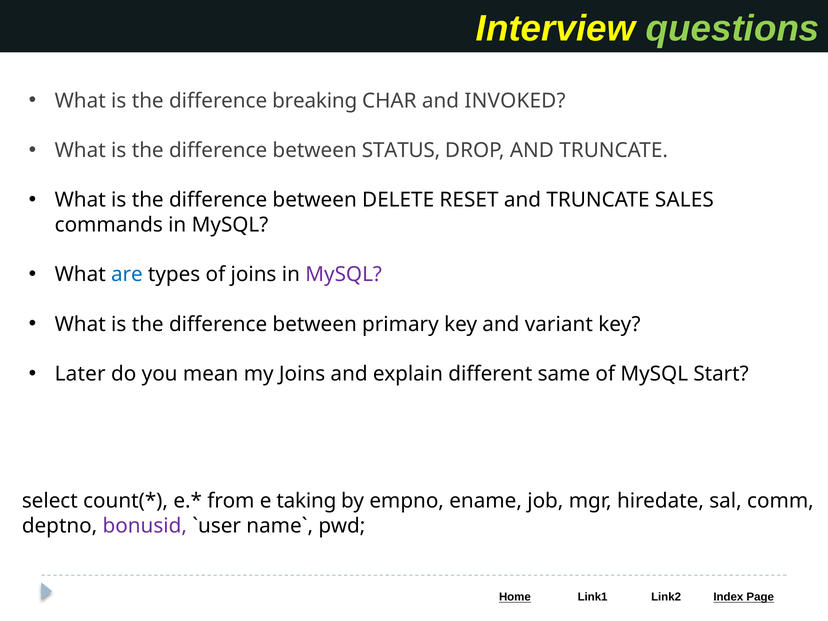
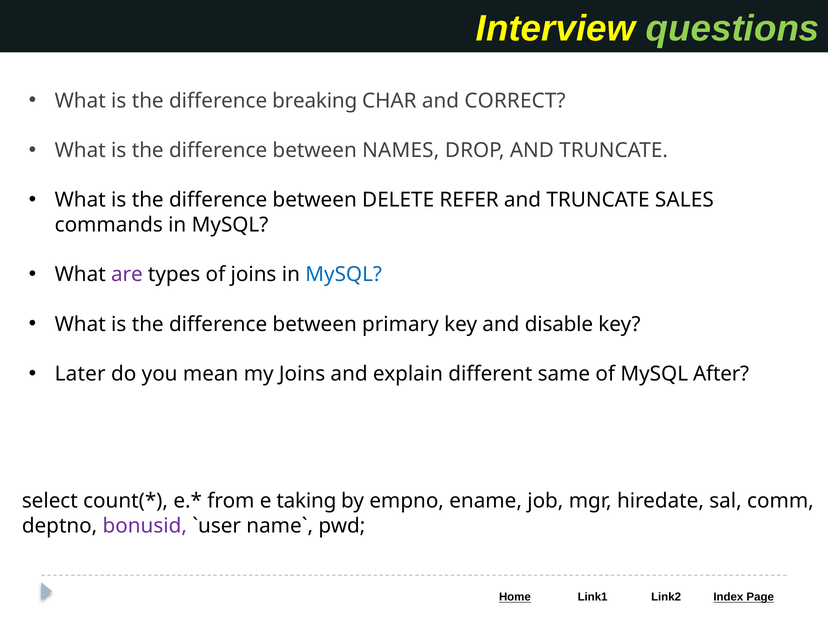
INVOKED: INVOKED -> CORRECT (515, 101)
STATUS: STATUS -> NAMES (401, 150)
RESET: RESET -> REFER (469, 200)
are colour: blue -> purple (127, 275)
MySQL colour: purple -> blue (344, 275)
variant: variant -> disable (559, 324)
Start: Start -> After (721, 374)
